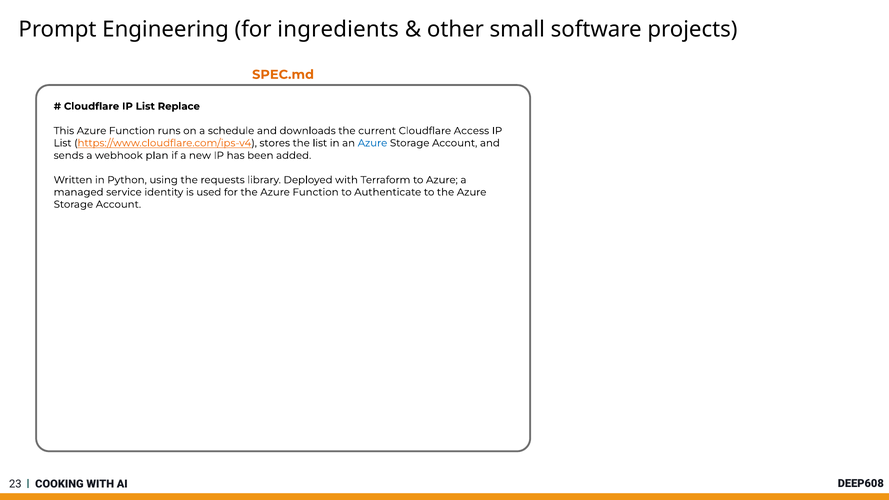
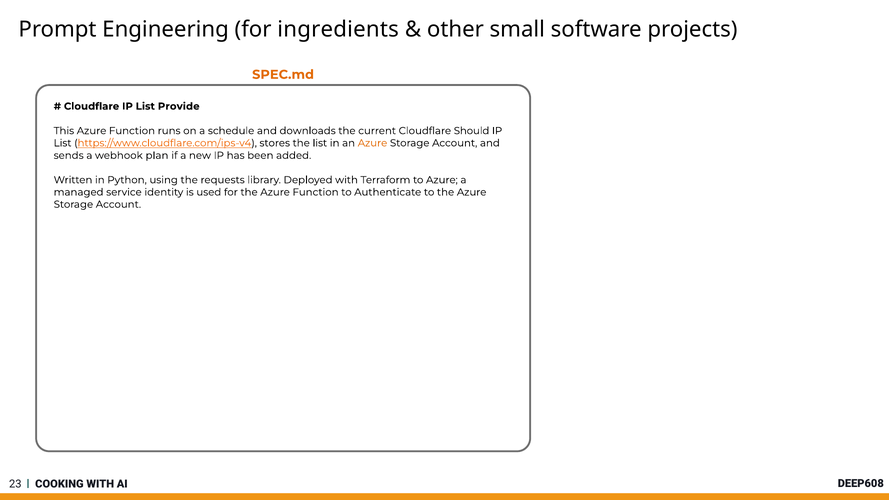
Replace: Replace -> Provide (179, 106)
Access: Access -> Should (472, 131)
Azure colour: blue -> orange (373, 143)
